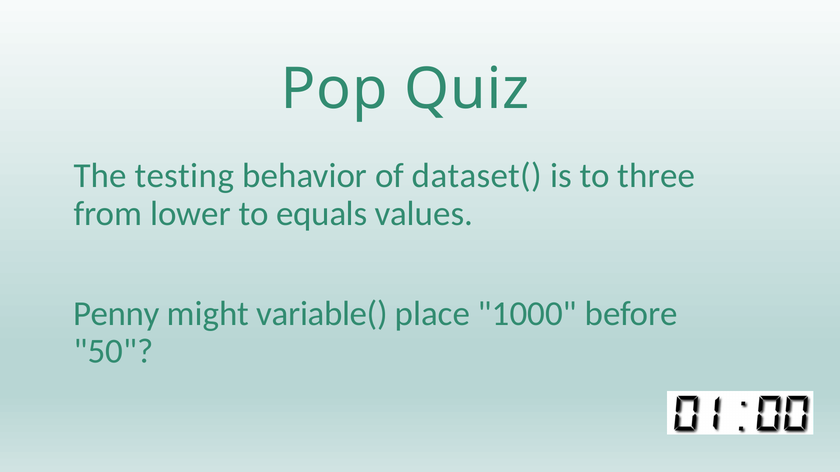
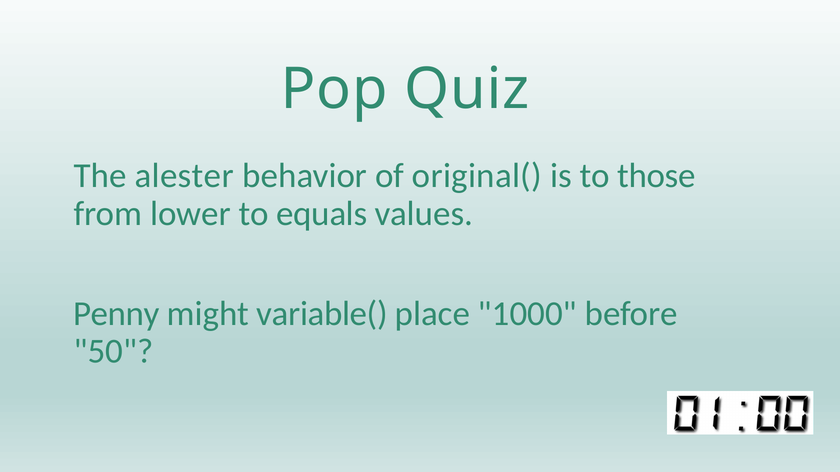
testing: testing -> alester (184, 176)
dataset(: dataset( -> original( (477, 176)
three: three -> those (656, 176)
